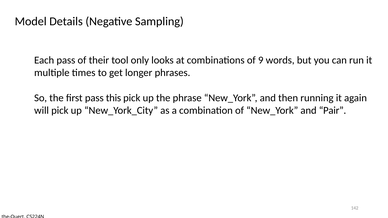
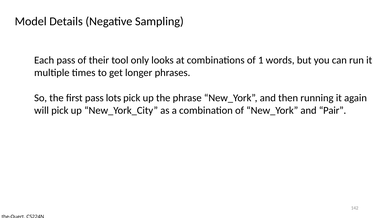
9: 9 -> 1 (261, 60)
this: this -> lots (113, 98)
